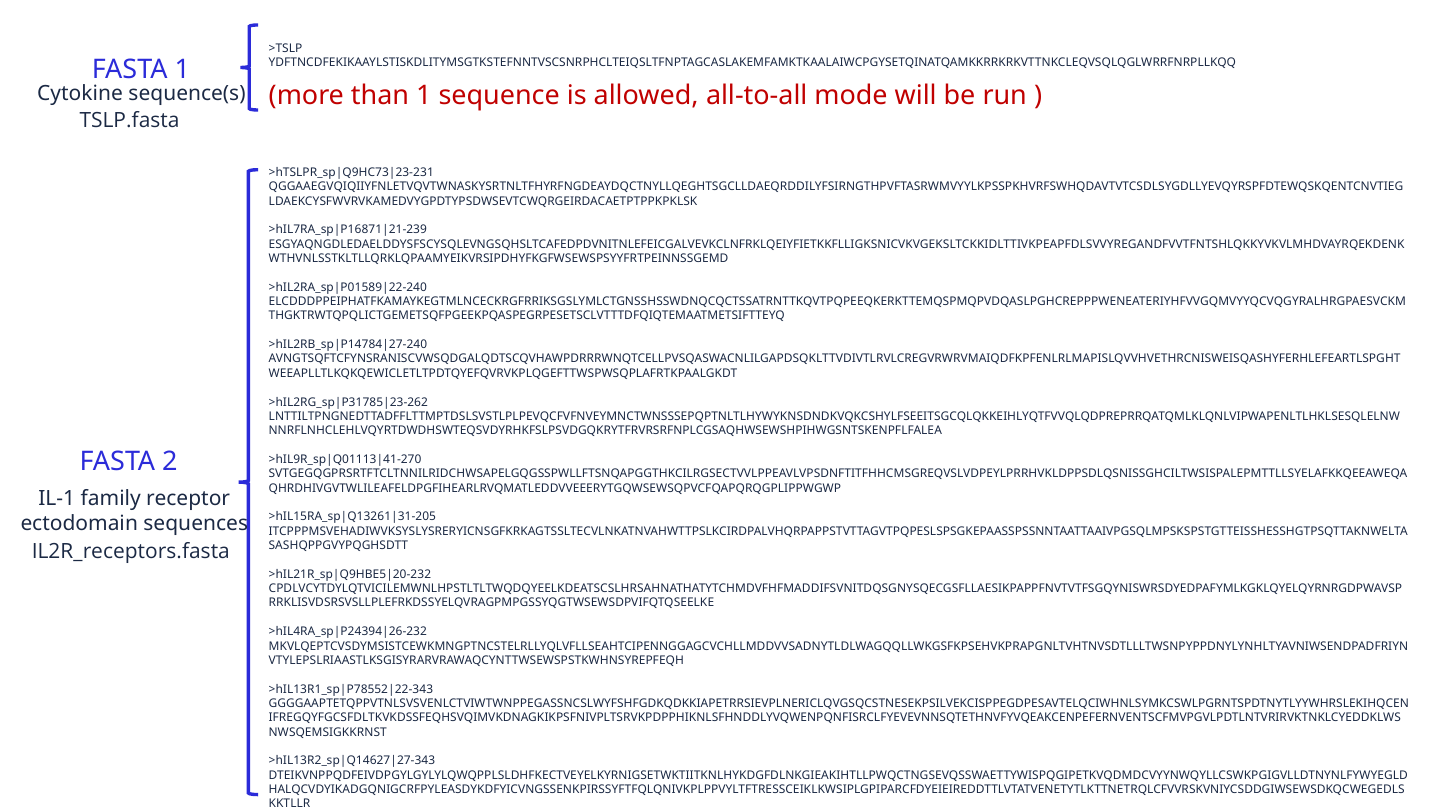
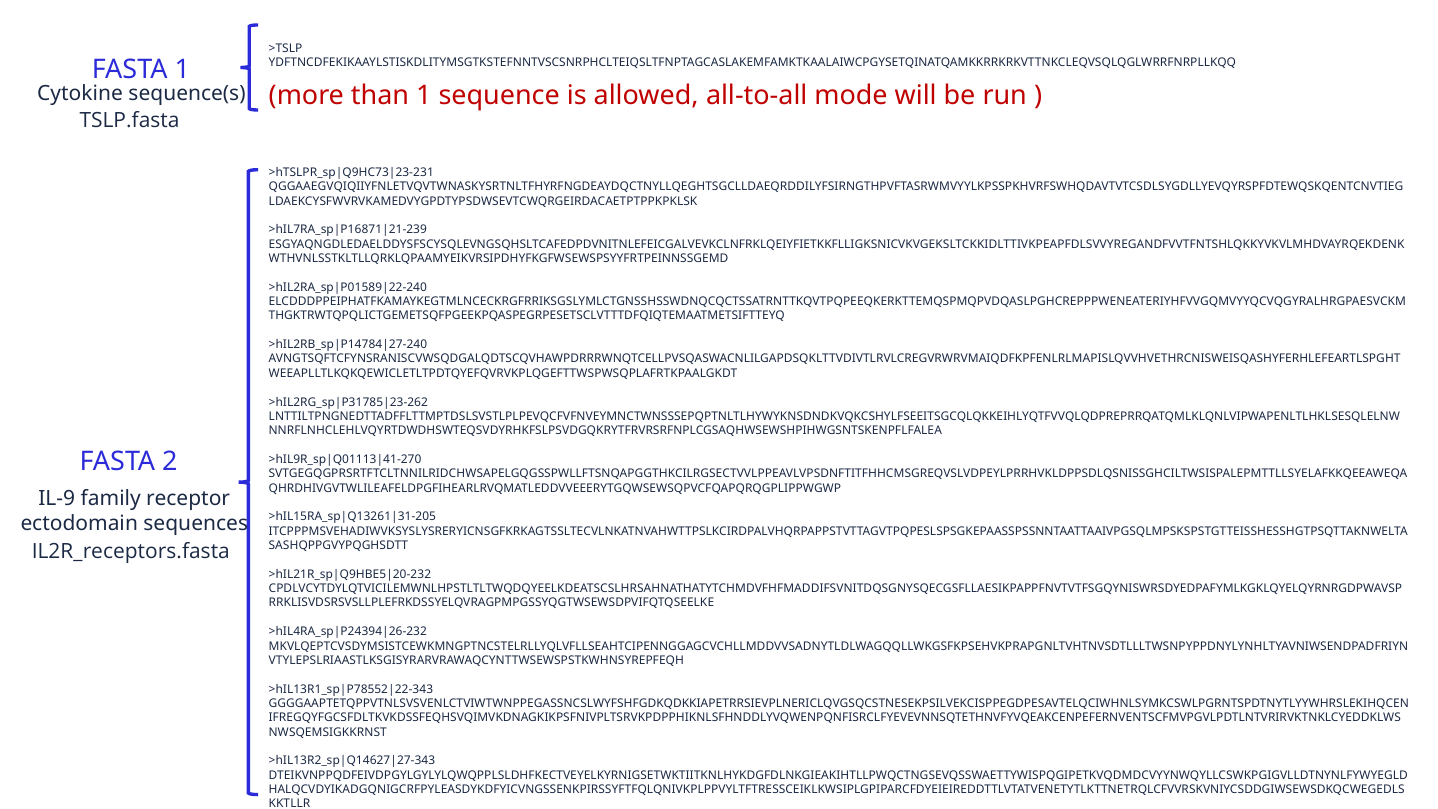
IL-1: IL-1 -> IL-9 (57, 499)
